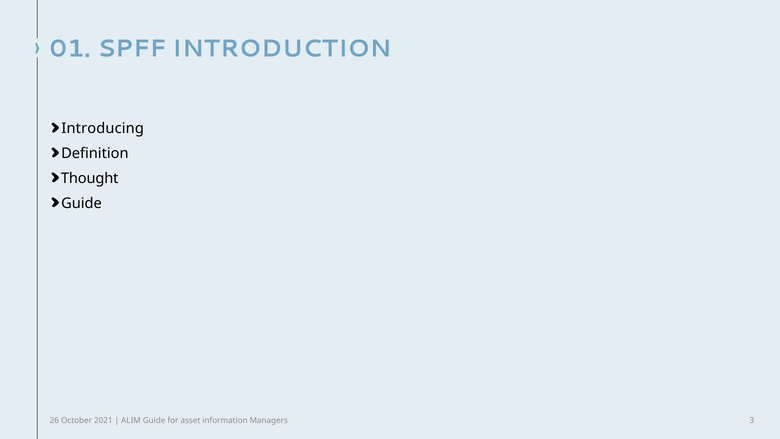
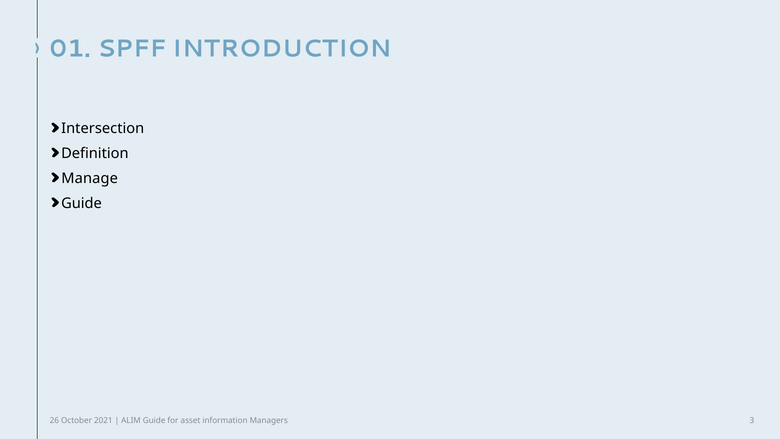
Introducing: Introducing -> Intersection (103, 129)
Thought: Thought -> Manage (90, 178)
